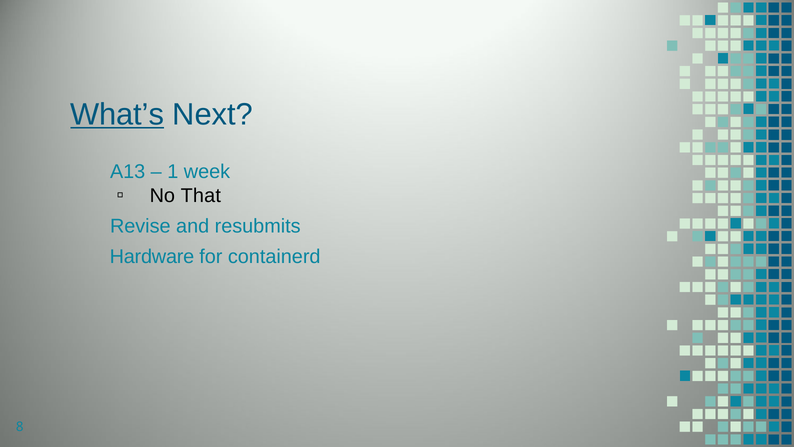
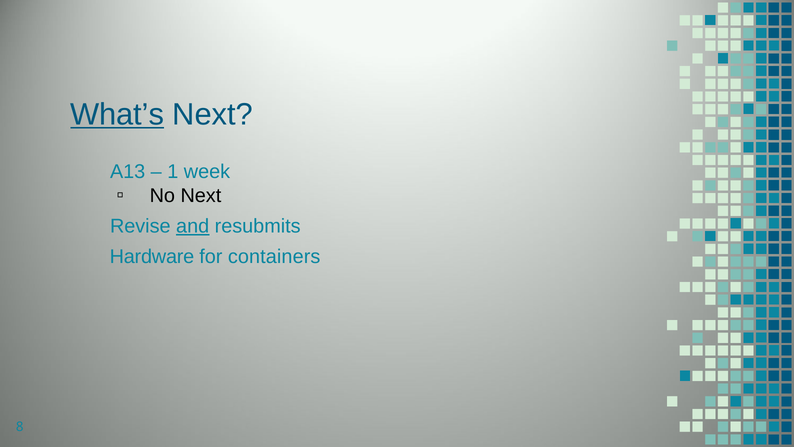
No That: That -> Next (201, 196)
and underline: none -> present (193, 226)
containerd: containerd -> containers (274, 256)
